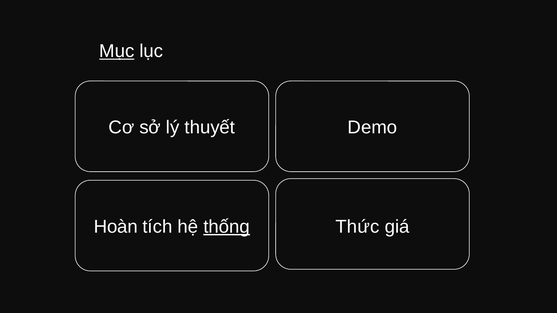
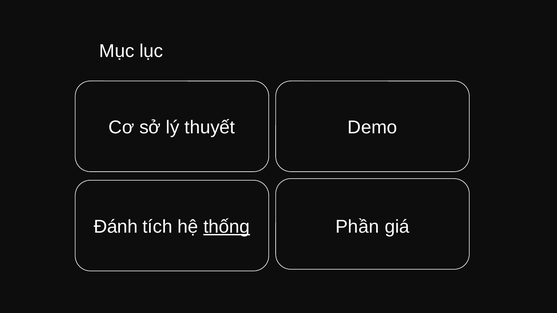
Mục underline: present -> none (117, 51)
Hoàn: Hoàn -> Đánh (116, 227)
Thức: Thức -> Phần (357, 227)
